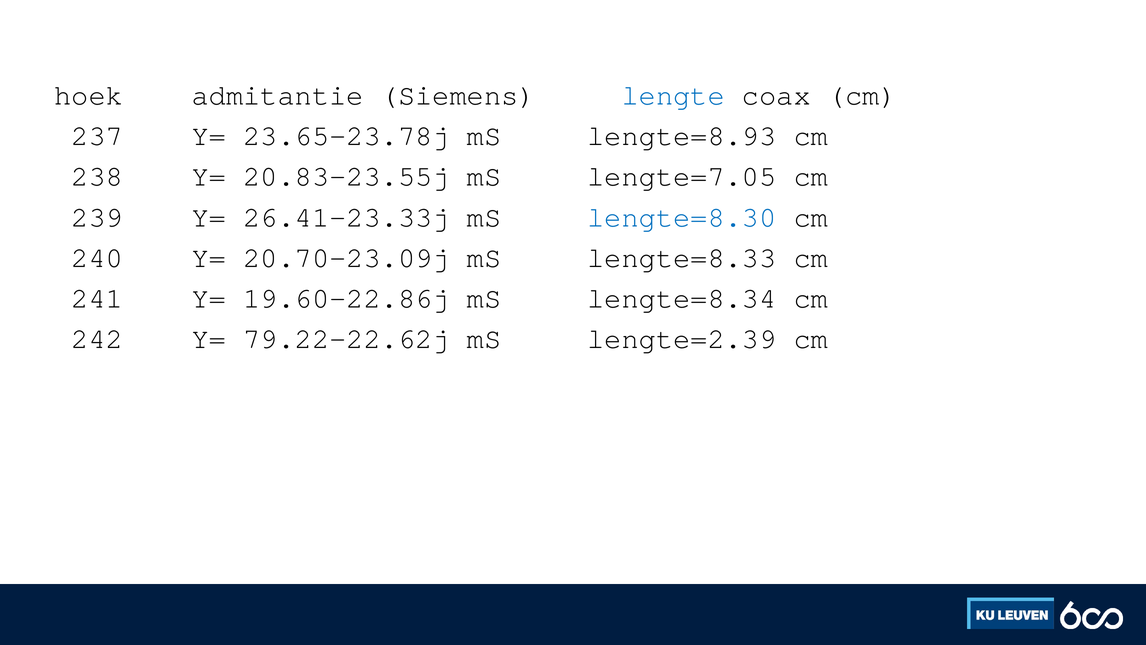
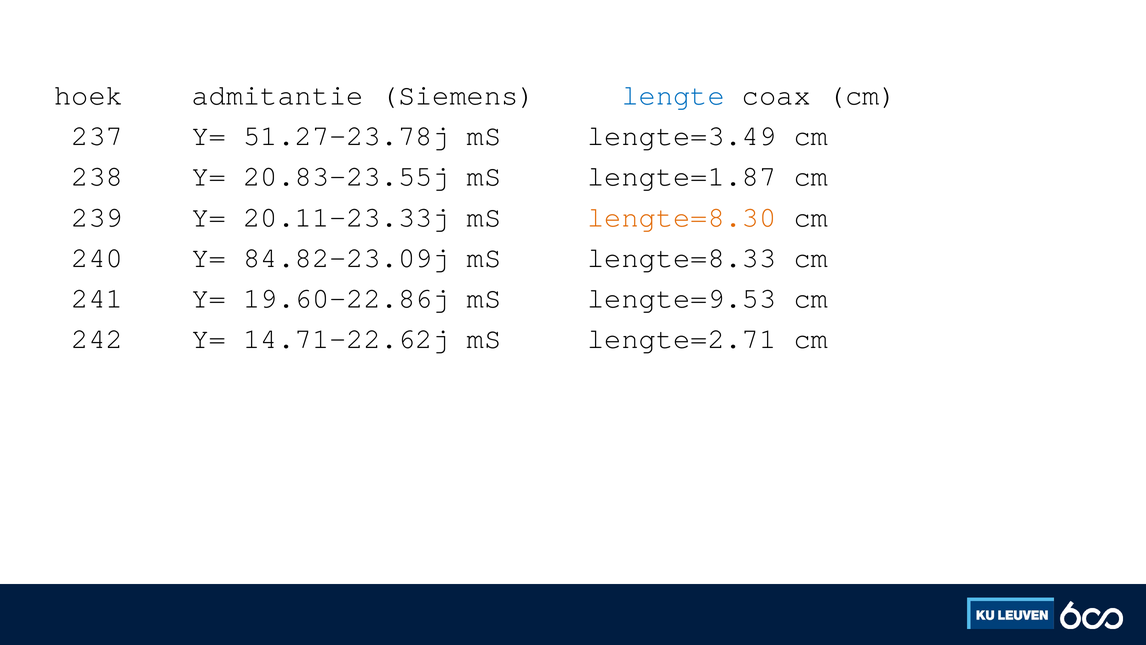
23.65-23.78j: 23.65-23.78j -> 51.27-23.78j (346, 136)
lengte=8.93: lengte=8.93 -> lengte=3.49 (682, 136)
lengte=7.05: lengte=7.05 -> lengte=1.87 (682, 176)
26.41-23.33j: 26.41-23.33j -> 20.11-23.33j (346, 217)
lengte=8.30 colour: blue -> orange (682, 217)
20.70-23.09j: 20.70-23.09j -> 84.82-23.09j (346, 258)
lengte=8.34: lengte=8.34 -> lengte=9.53 (682, 298)
79.22-22.62j: 79.22-22.62j -> 14.71-22.62j (346, 339)
lengte=2.39: lengte=2.39 -> lengte=2.71 (682, 339)
